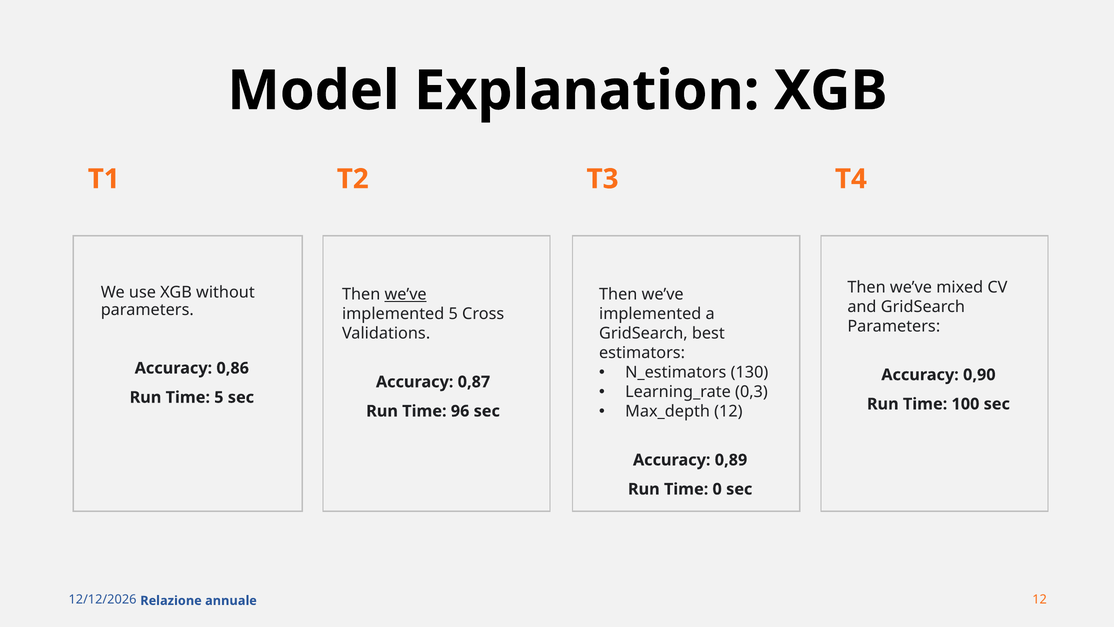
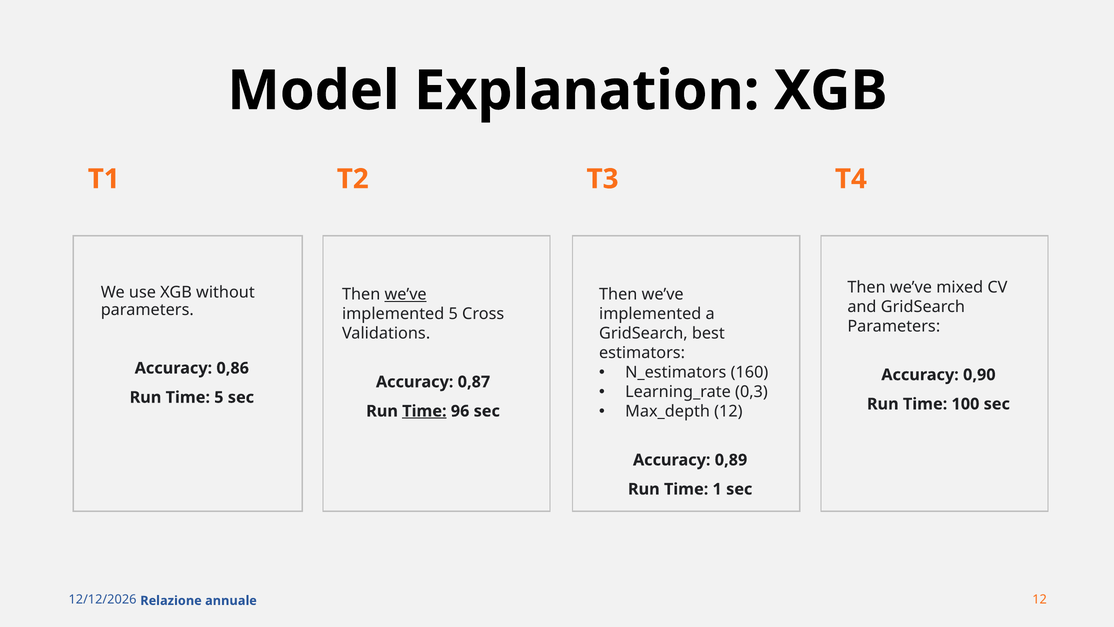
130: 130 -> 160 (749, 372)
Time underline: none -> present (424, 411)
0: 0 -> 1 (717, 489)
